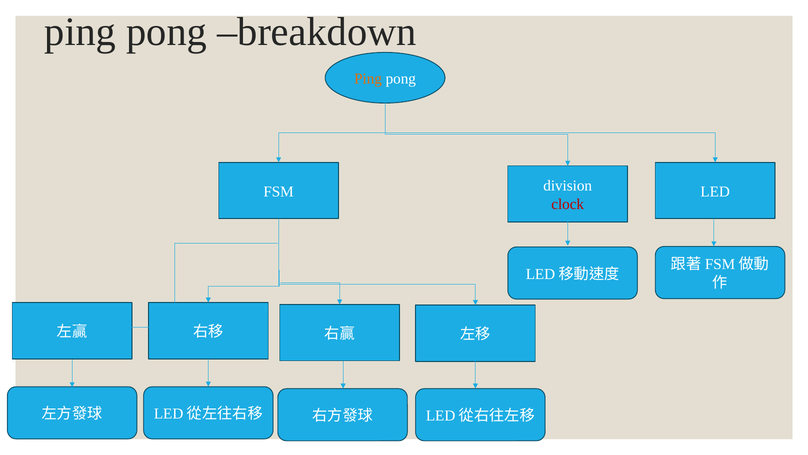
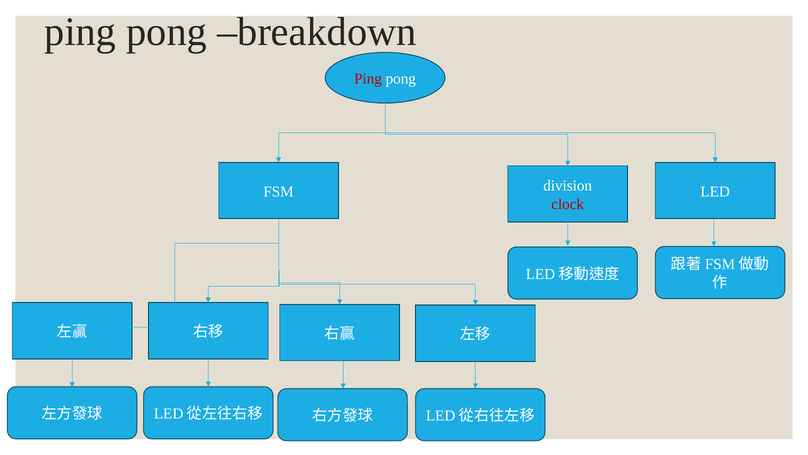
Ping colour: orange -> red (368, 79)
